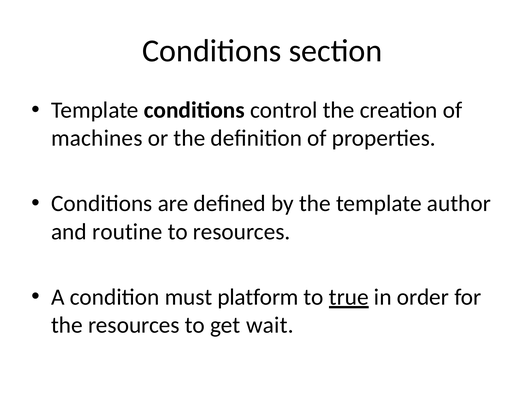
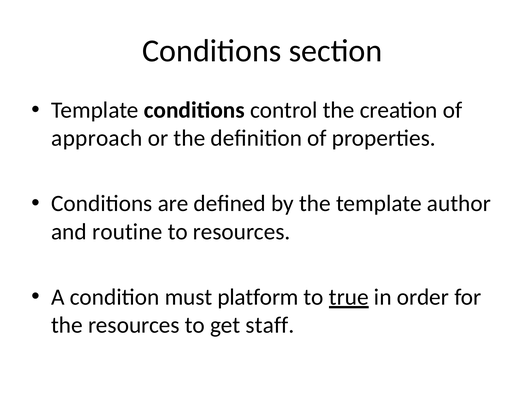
machines: machines -> approach (97, 138)
wait: wait -> staff (270, 325)
